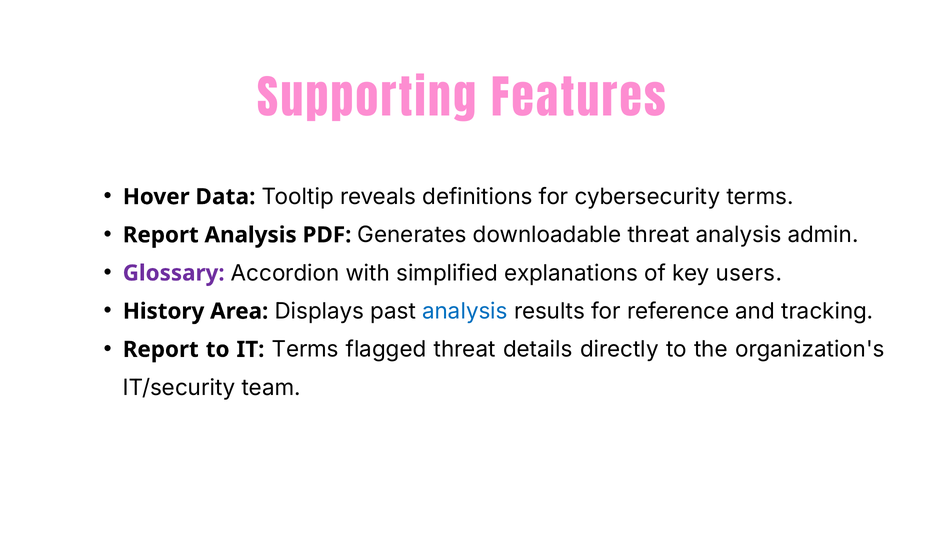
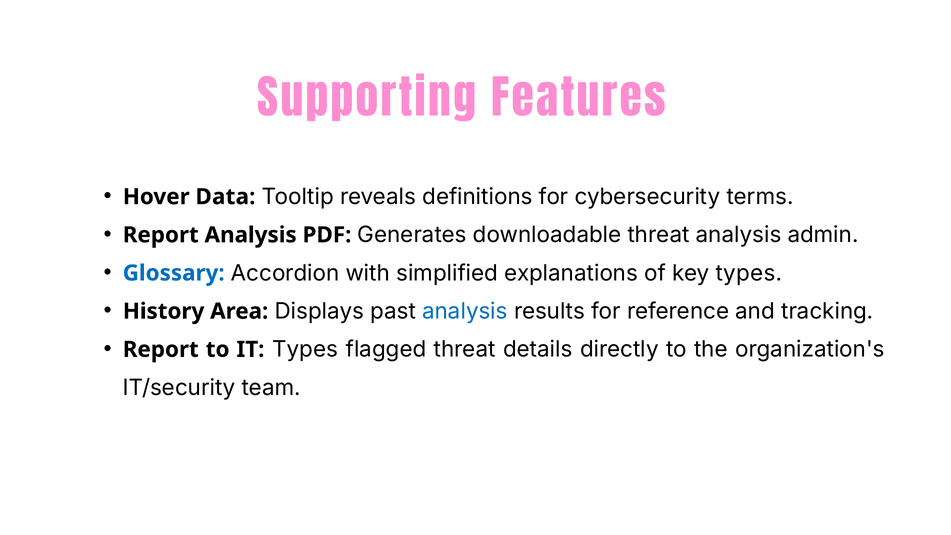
Glossary colour: purple -> blue (174, 273)
key users: users -> types (749, 273)
IT Terms: Terms -> Types (305, 349)
